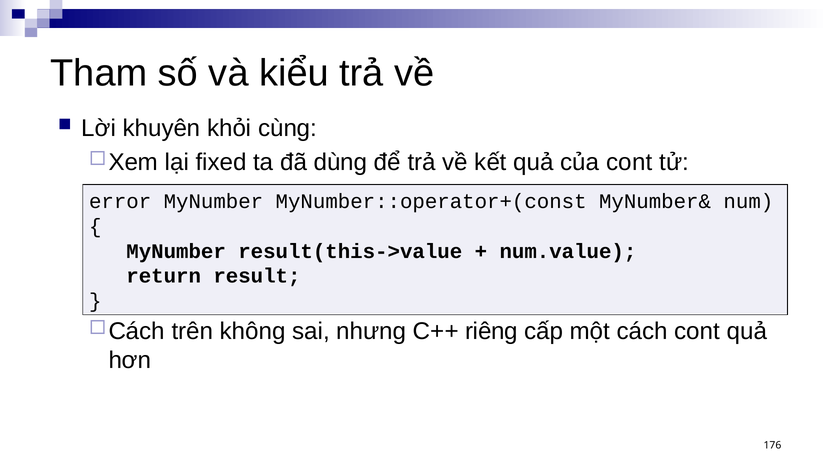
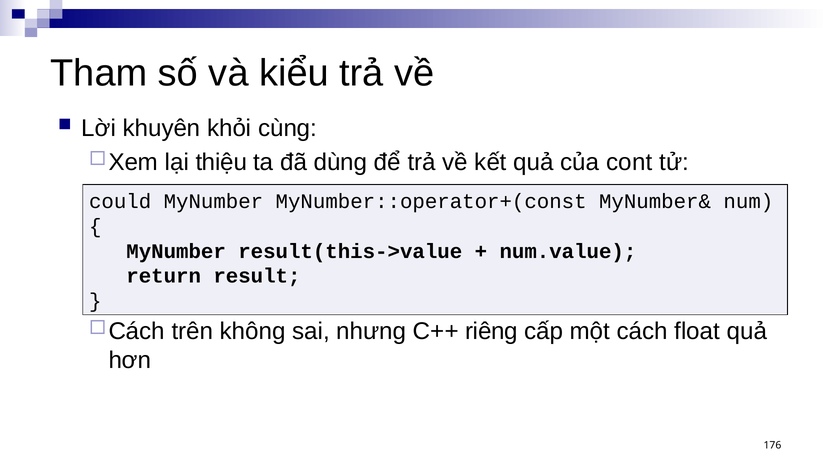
fixed: fixed -> thiệu (221, 162)
error: error -> could (120, 202)
cách cont: cont -> float (697, 332)
